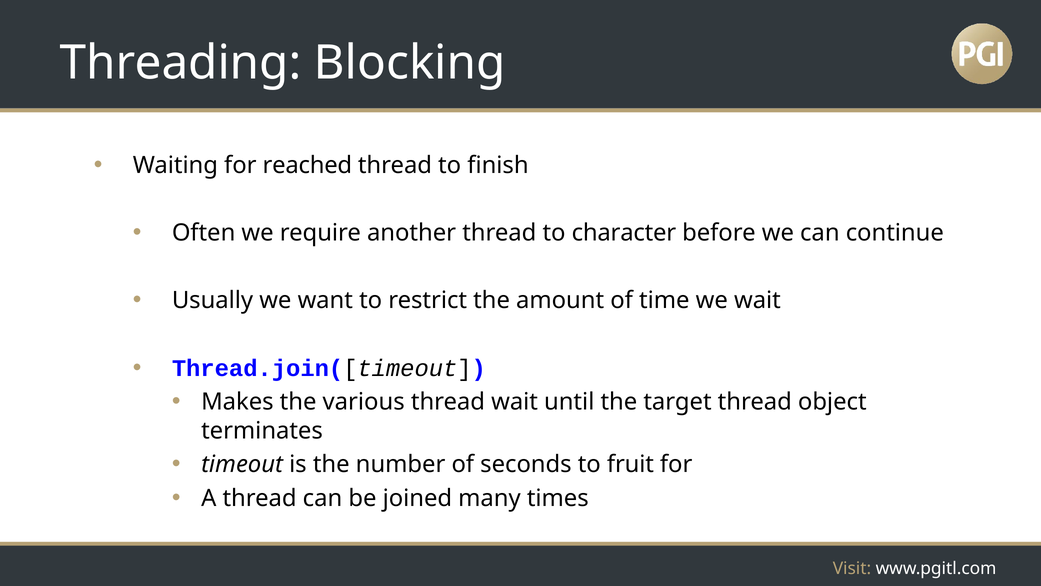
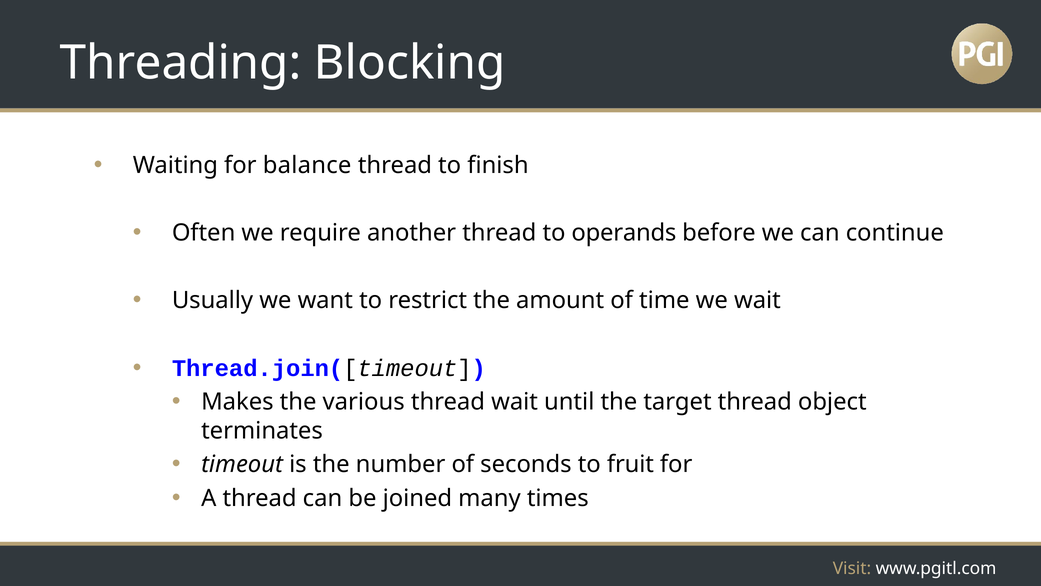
reached: reached -> balance (307, 165)
character: character -> operands (624, 233)
